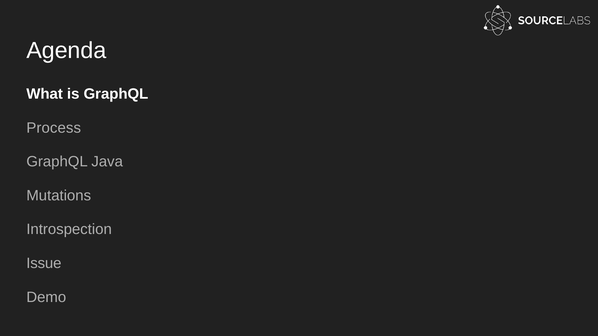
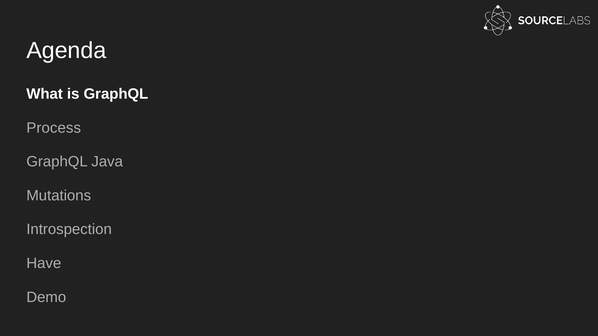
Issue: Issue -> Have (44, 264)
